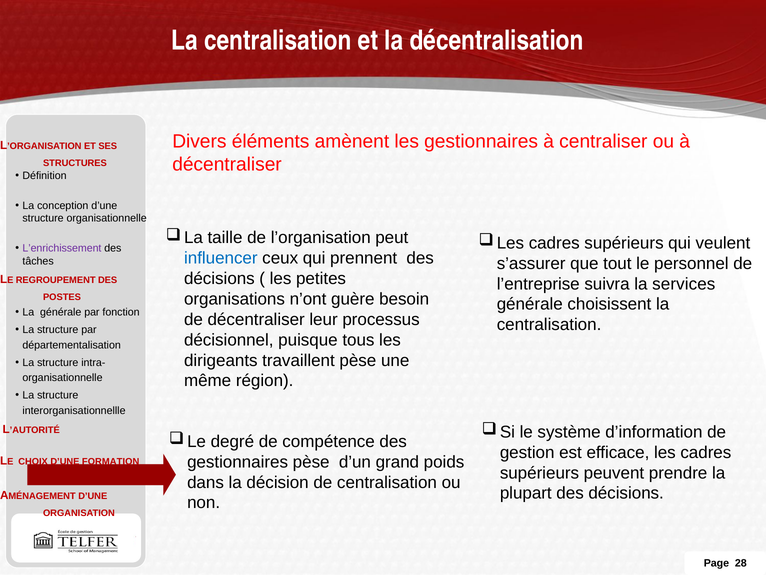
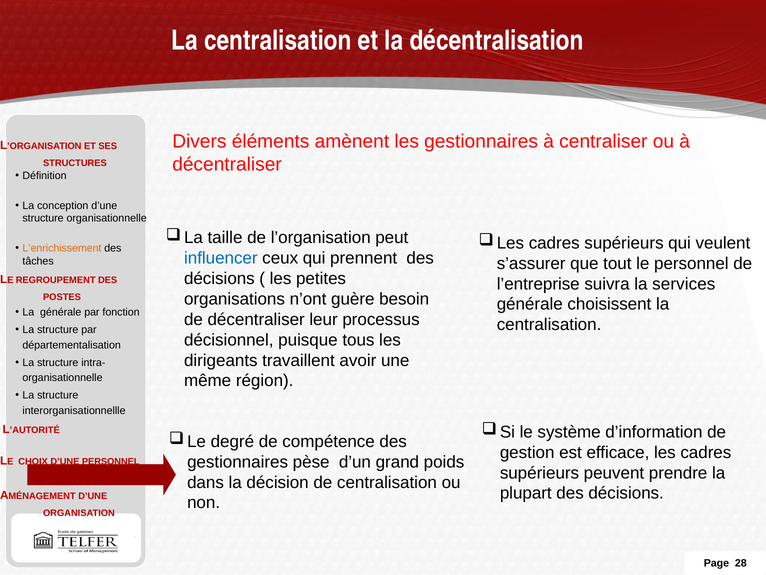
L’enrichissement colour: purple -> orange (62, 248)
travaillent pèse: pèse -> avoir (358, 360)
D’UNE FORMATION: FORMATION -> PERSONNEL (111, 461)
